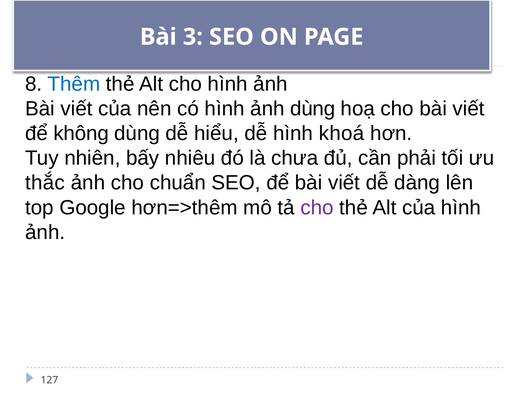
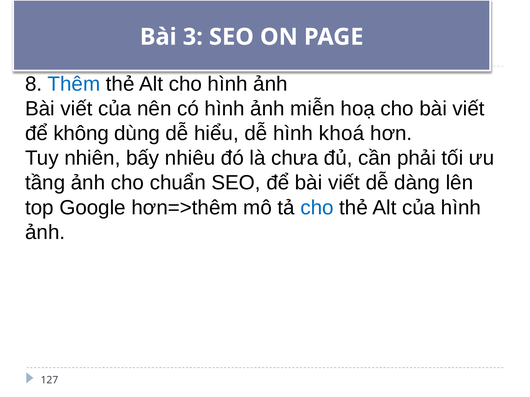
ảnh dùng: dùng -> miễn (313, 109)
thắc: thắc -> tầng (45, 183)
cho colour: purple -> blue (317, 208)
